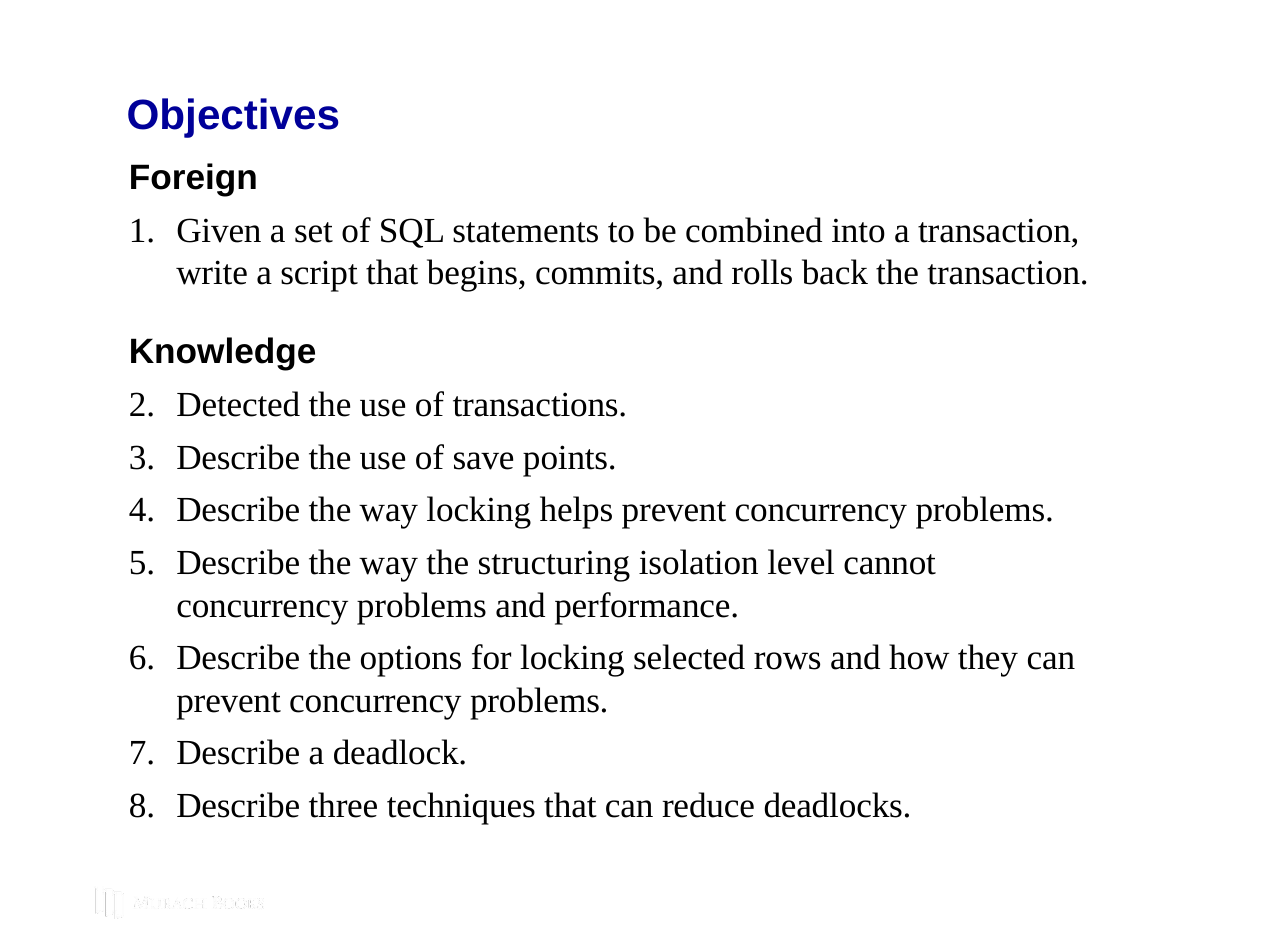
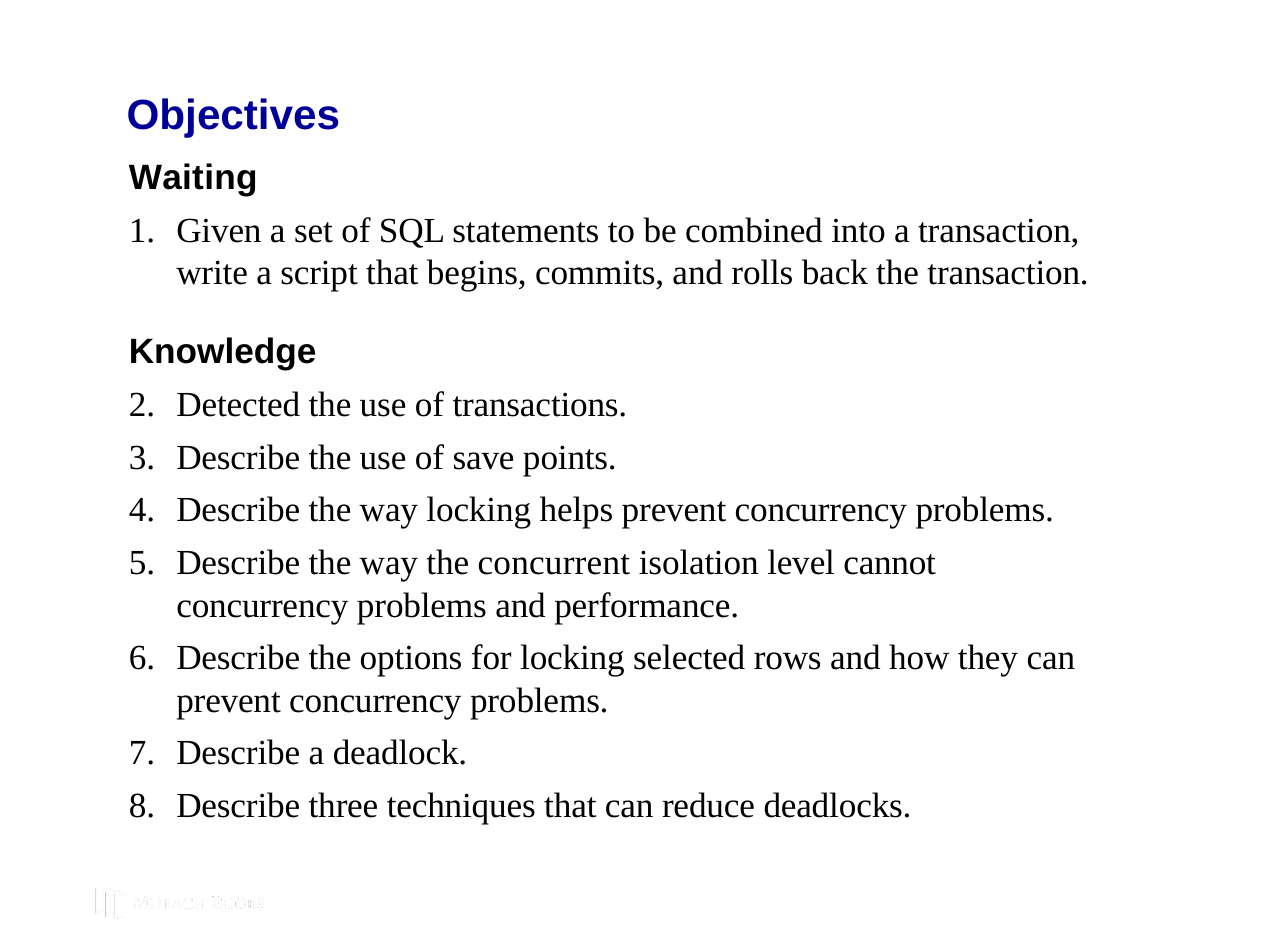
Foreign: Foreign -> Waiting (193, 178)
structuring: structuring -> concurrent (554, 563)
